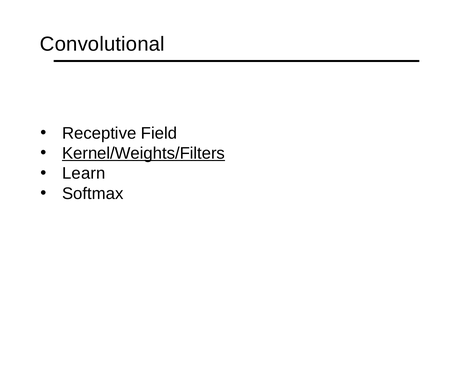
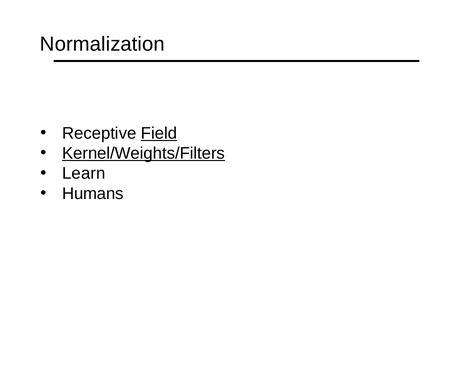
Convolutional: Convolutional -> Normalization (102, 44)
Field underline: none -> present (159, 133)
Softmax: Softmax -> Humans (93, 193)
